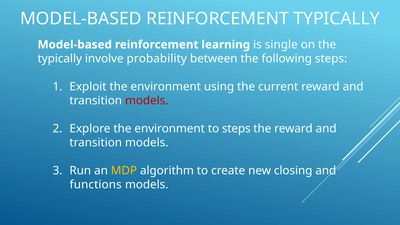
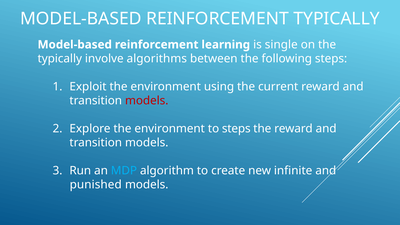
probability: probability -> algorithms (157, 59)
MDP colour: yellow -> light blue (124, 171)
closing: closing -> infinite (293, 171)
functions: functions -> punished (96, 185)
